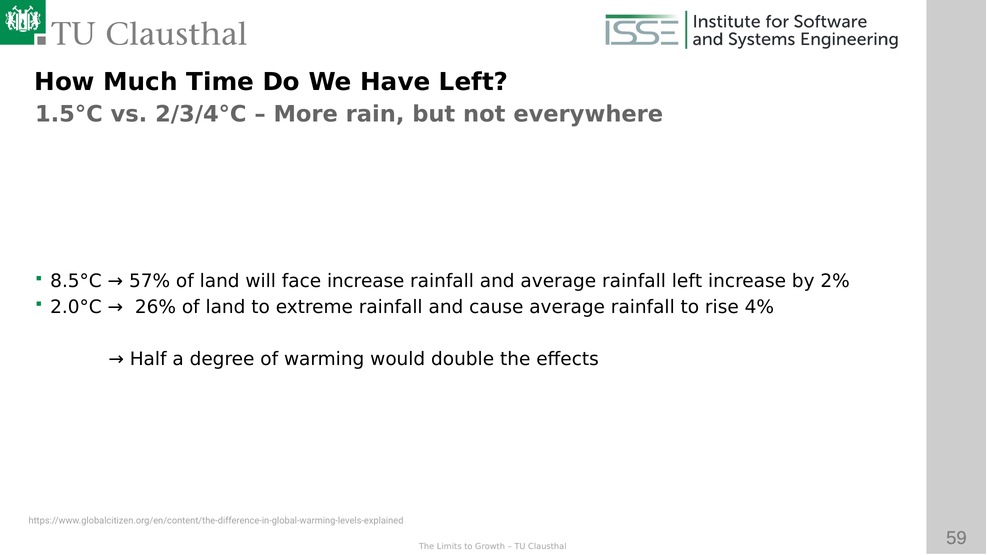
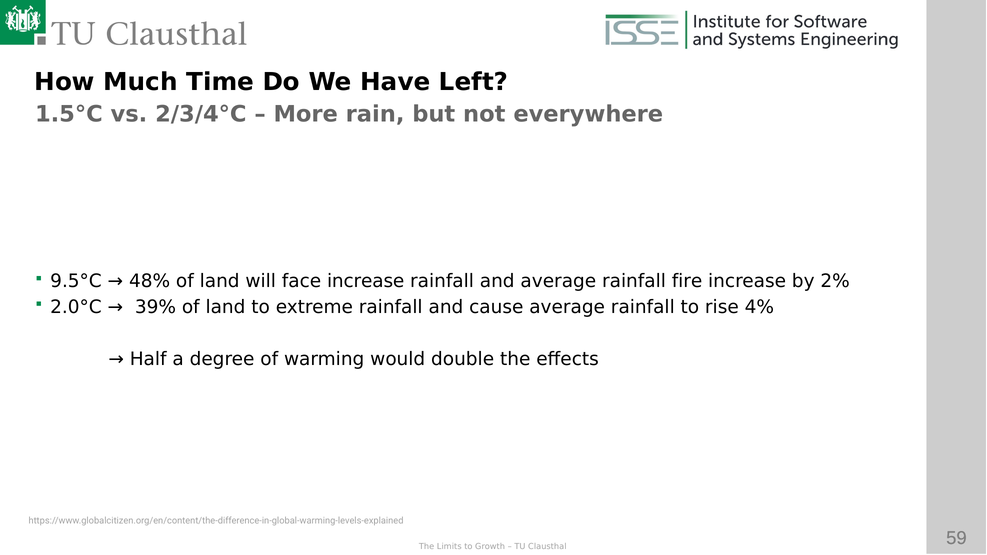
8.5°C: 8.5°C -> 9.5°C (76, 281)
57%: 57% -> 48% (150, 281)
rainfall left: left -> fire (687, 281)
26%: 26% -> 39% (155, 307)
